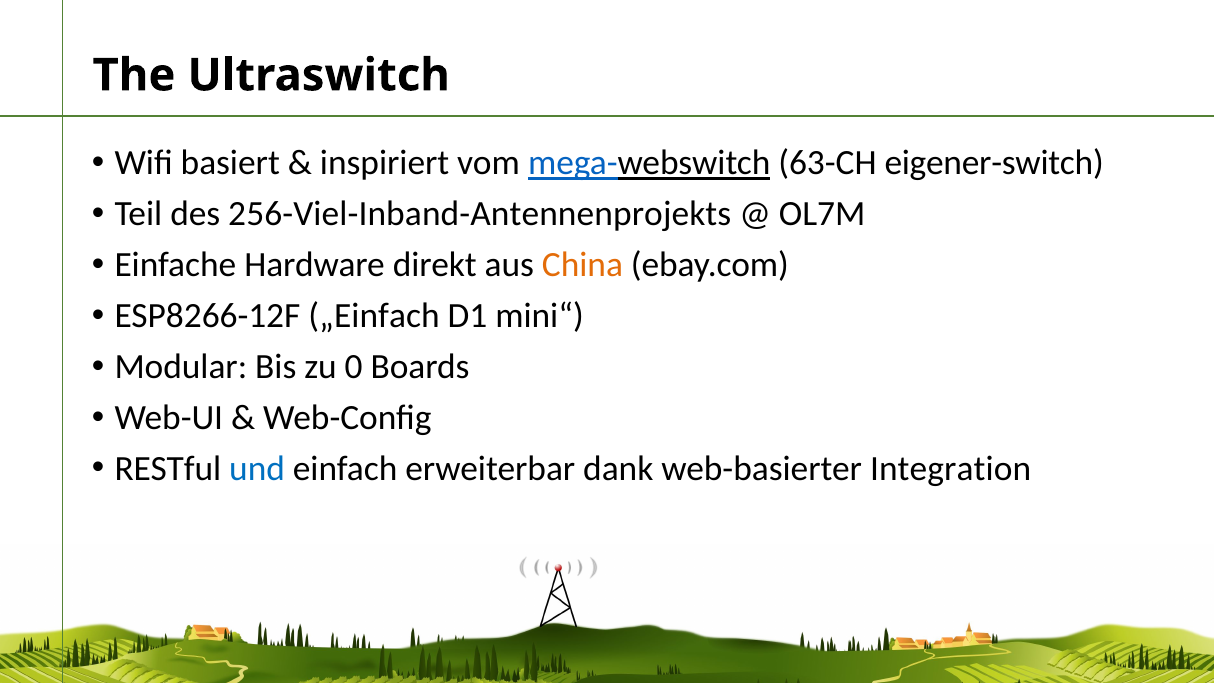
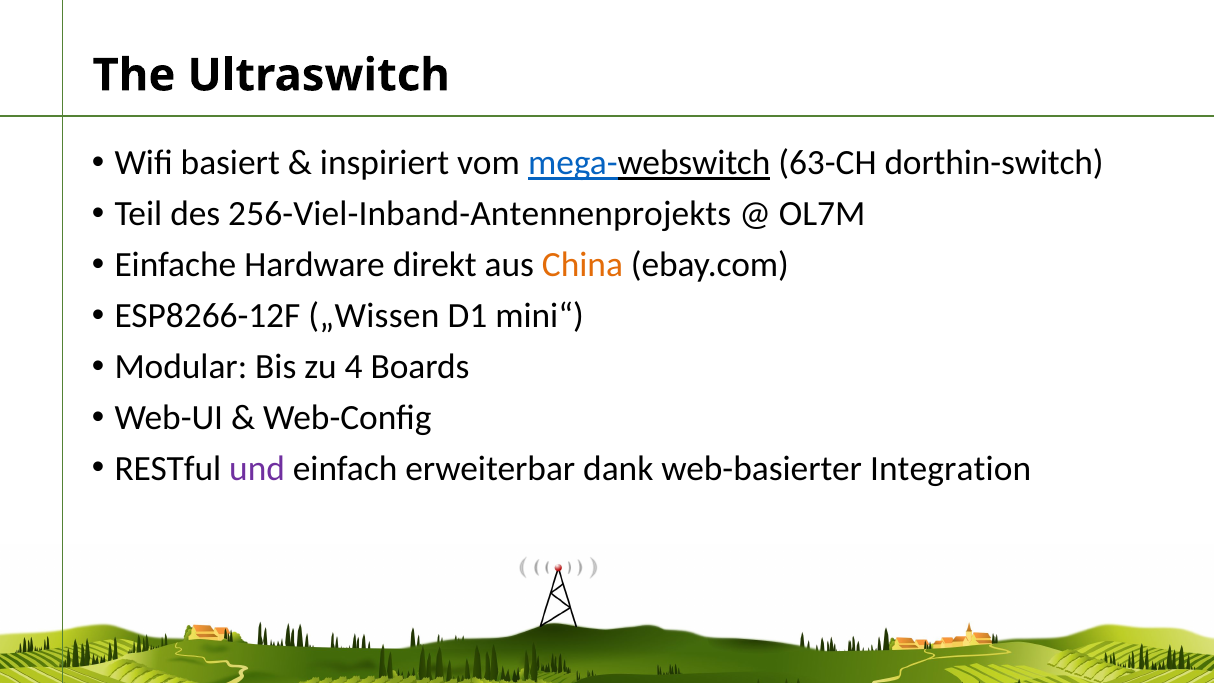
eigener-switch: eigener-switch -> dorthin-switch (994, 163)
„Einfach: „Einfach -> „Wissen (374, 316)
0: 0 -> 4 (354, 367)
und colour: blue -> purple (257, 469)
